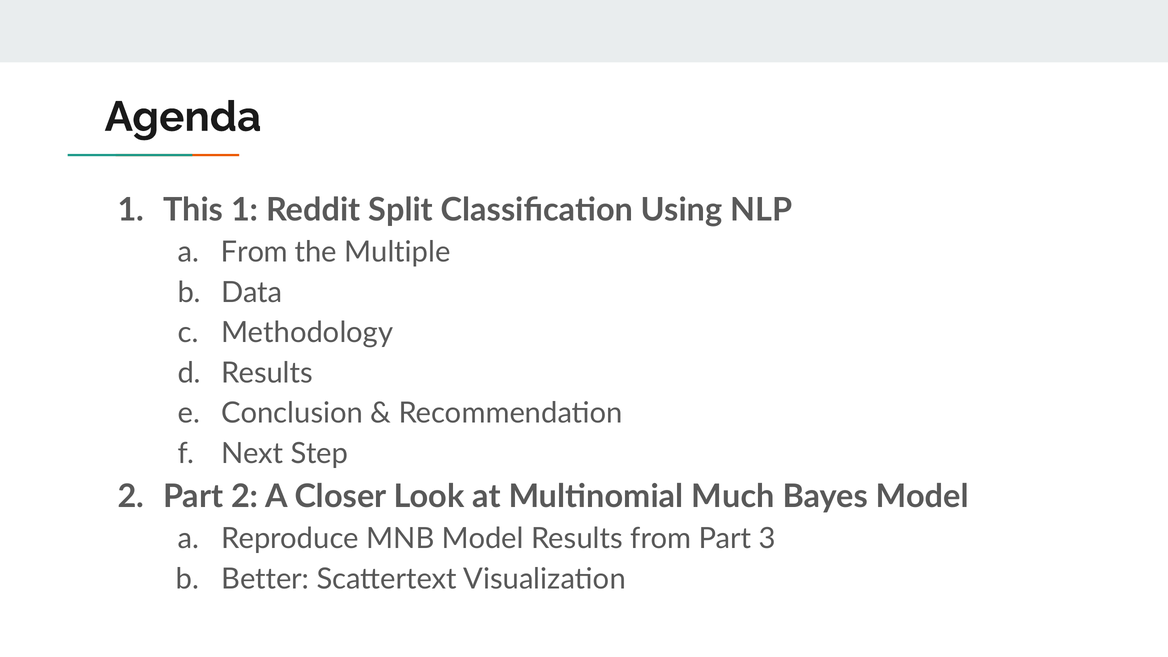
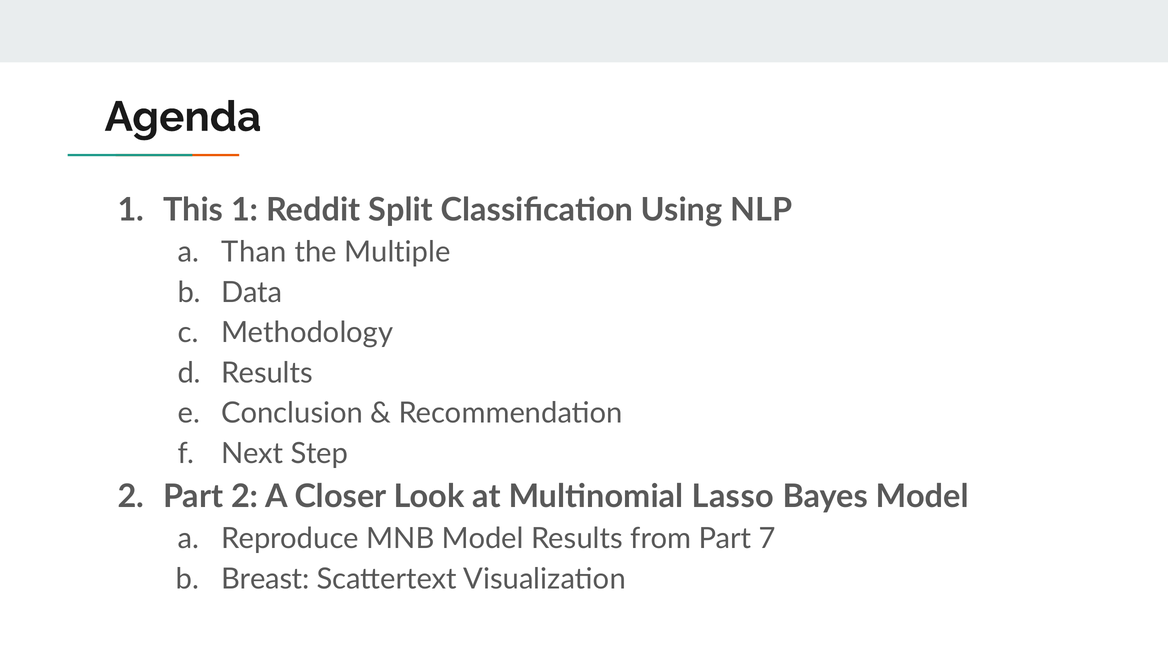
a From: From -> Than (254, 252)
Much: Much -> Lasso (733, 497)
3: 3 -> 7 (767, 539)
Better: Better -> Breast (265, 579)
